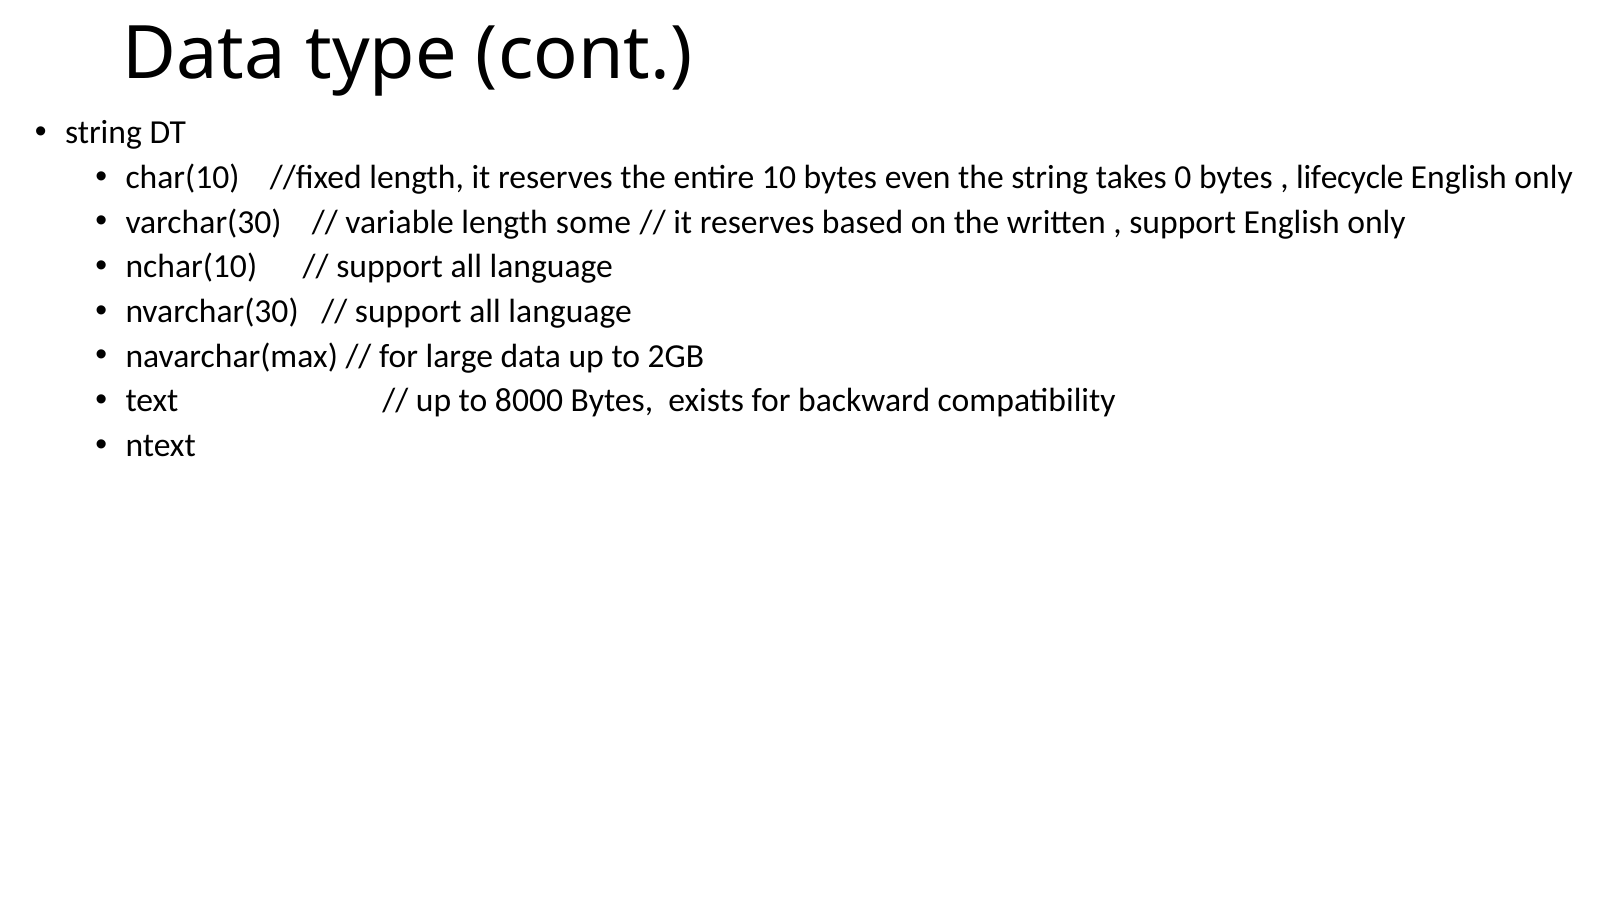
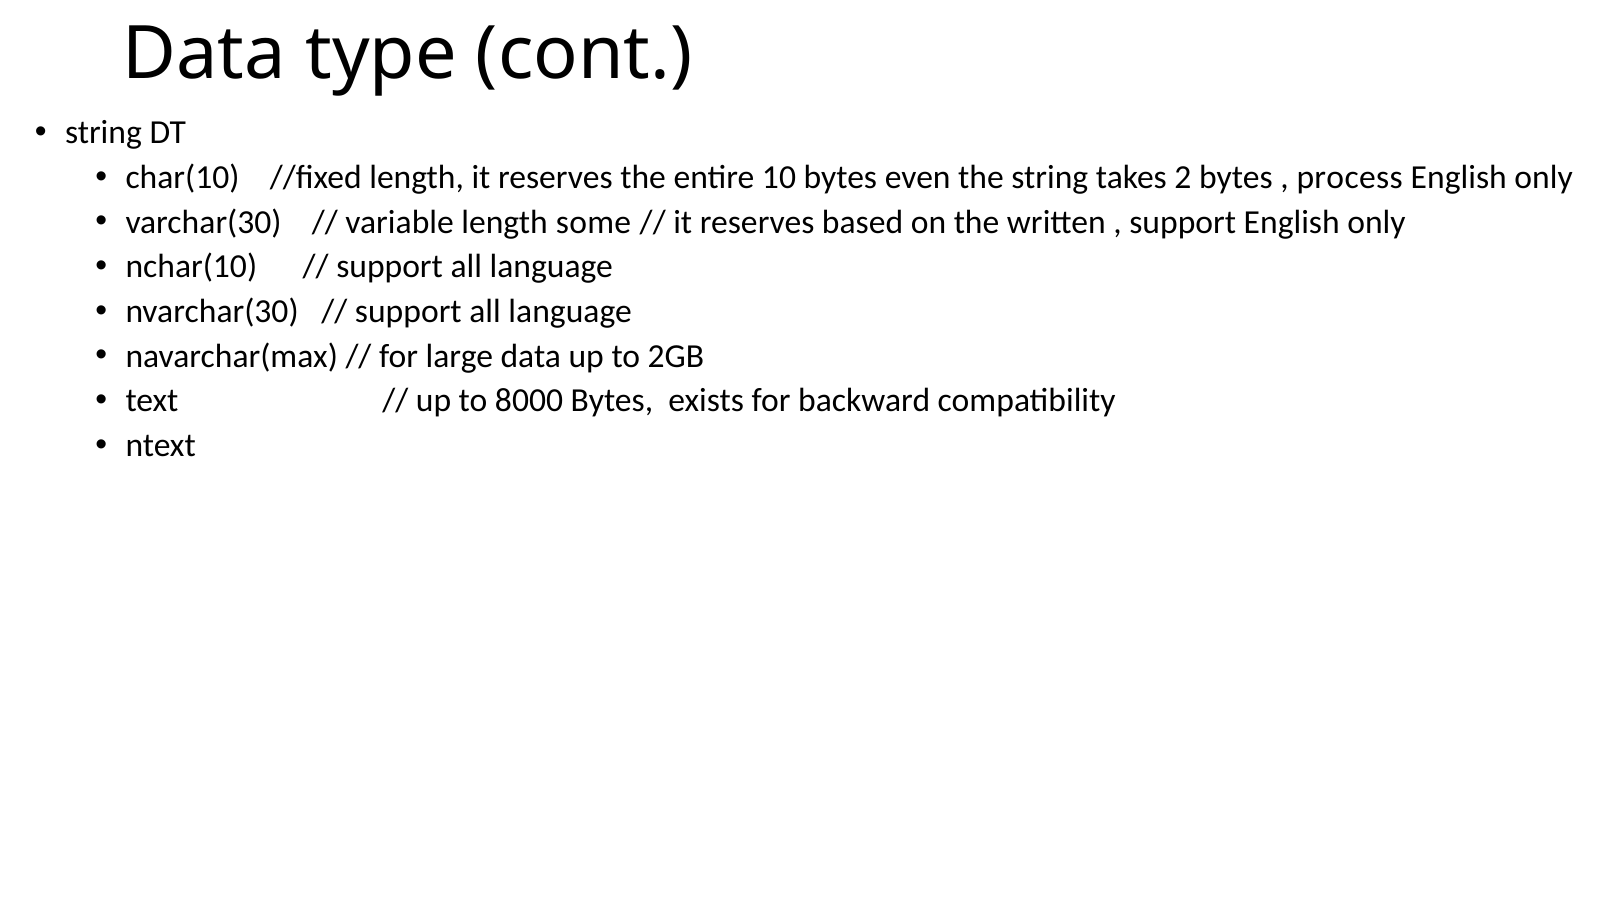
0: 0 -> 2 (1183, 178)
lifecycle: lifecycle -> process (1350, 178)
